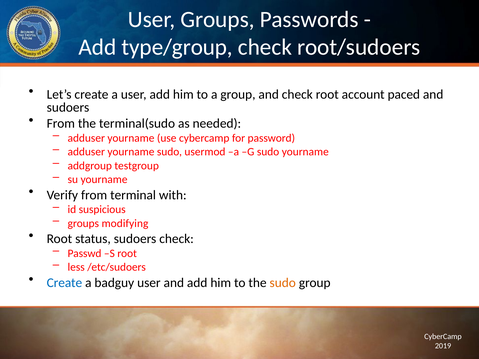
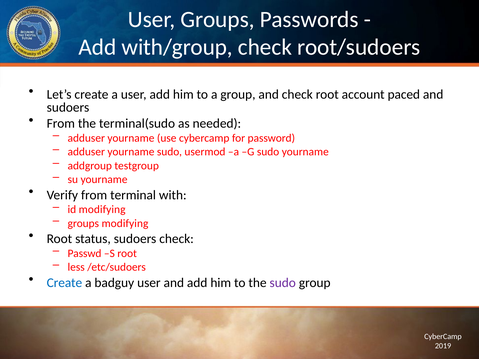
type/group: type/group -> with/group (177, 47)
id suspicious: suspicious -> modifying (102, 210)
sudo colour: orange -> purple (283, 283)
